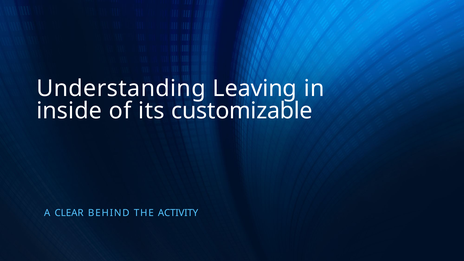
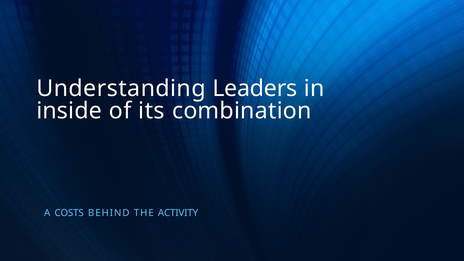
Leaving: Leaving -> Leaders (255, 88)
customizable: customizable -> combination (242, 111)
CLEAR: CLEAR -> COSTS (69, 213)
